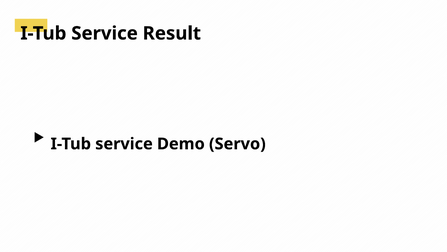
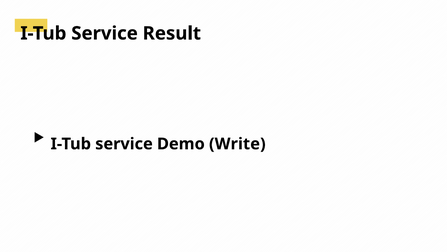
Servo: Servo -> Write (237, 144)
